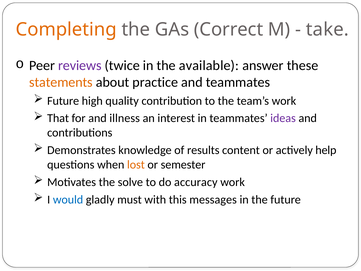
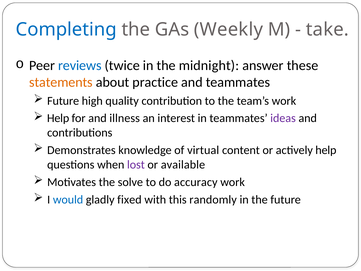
Completing colour: orange -> blue (66, 29)
Correct: Correct -> Weekly (228, 29)
reviews colour: purple -> blue (80, 65)
available: available -> midnight (209, 65)
That: That -> Help (58, 118)
results: results -> virtual (203, 150)
lost colour: orange -> purple (136, 164)
semester: semester -> available (183, 164)
must: must -> fixed (129, 199)
messages: messages -> randomly (213, 199)
